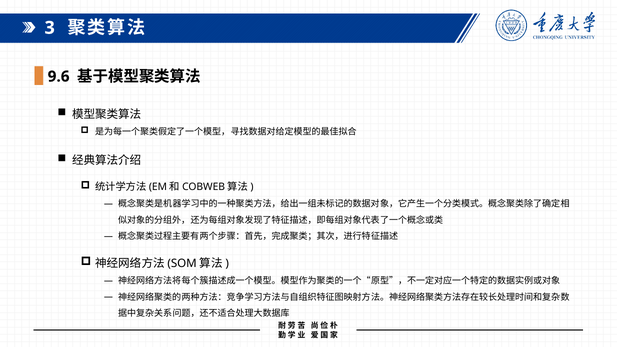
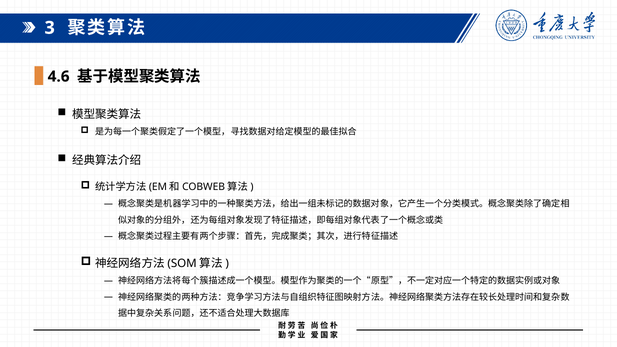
9.6: 9.6 -> 4.6 (59, 77)
